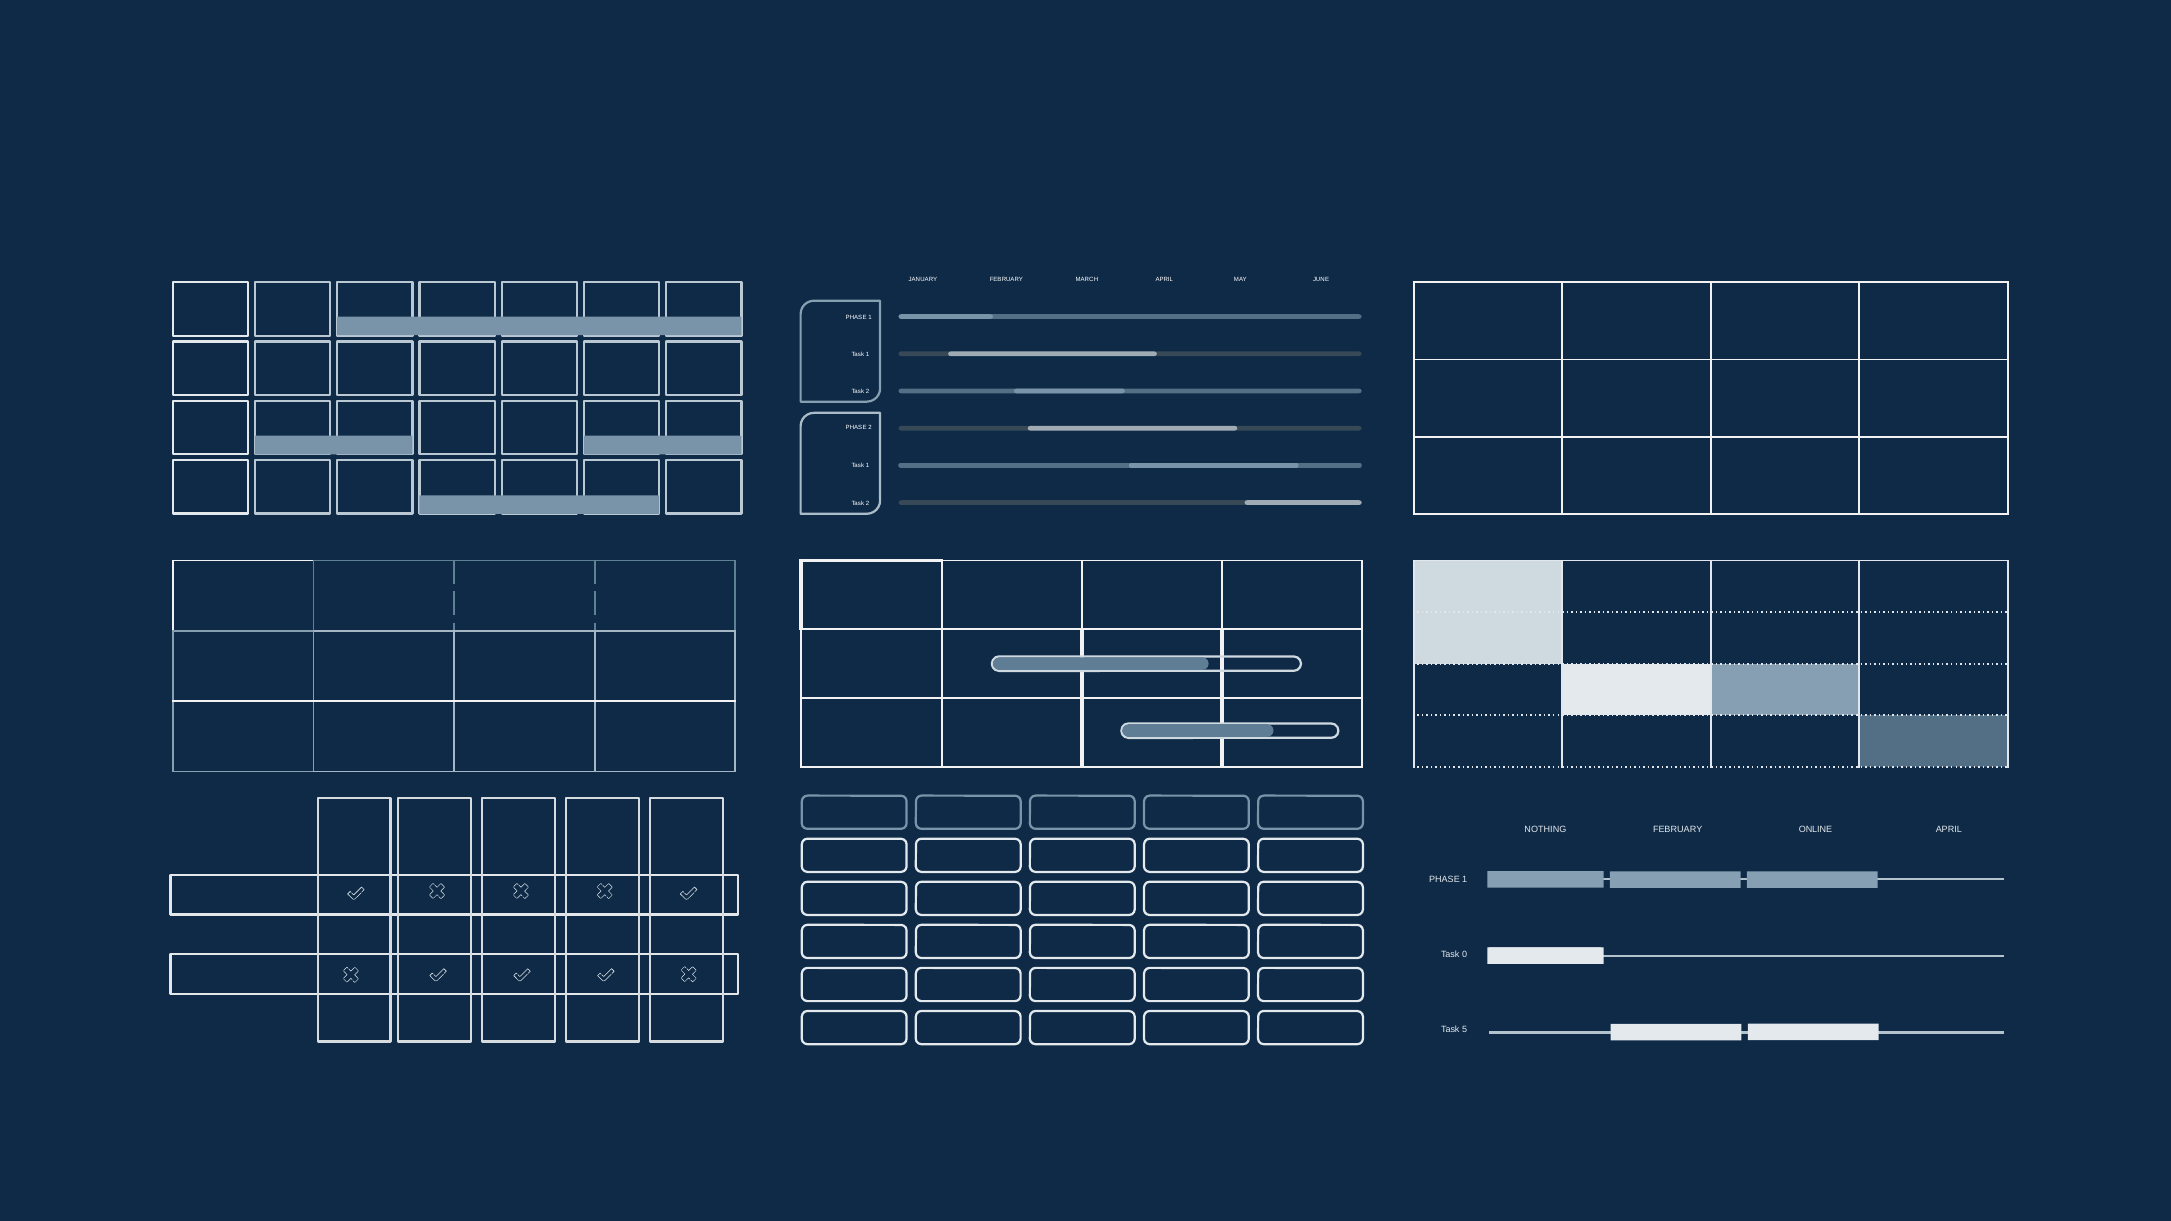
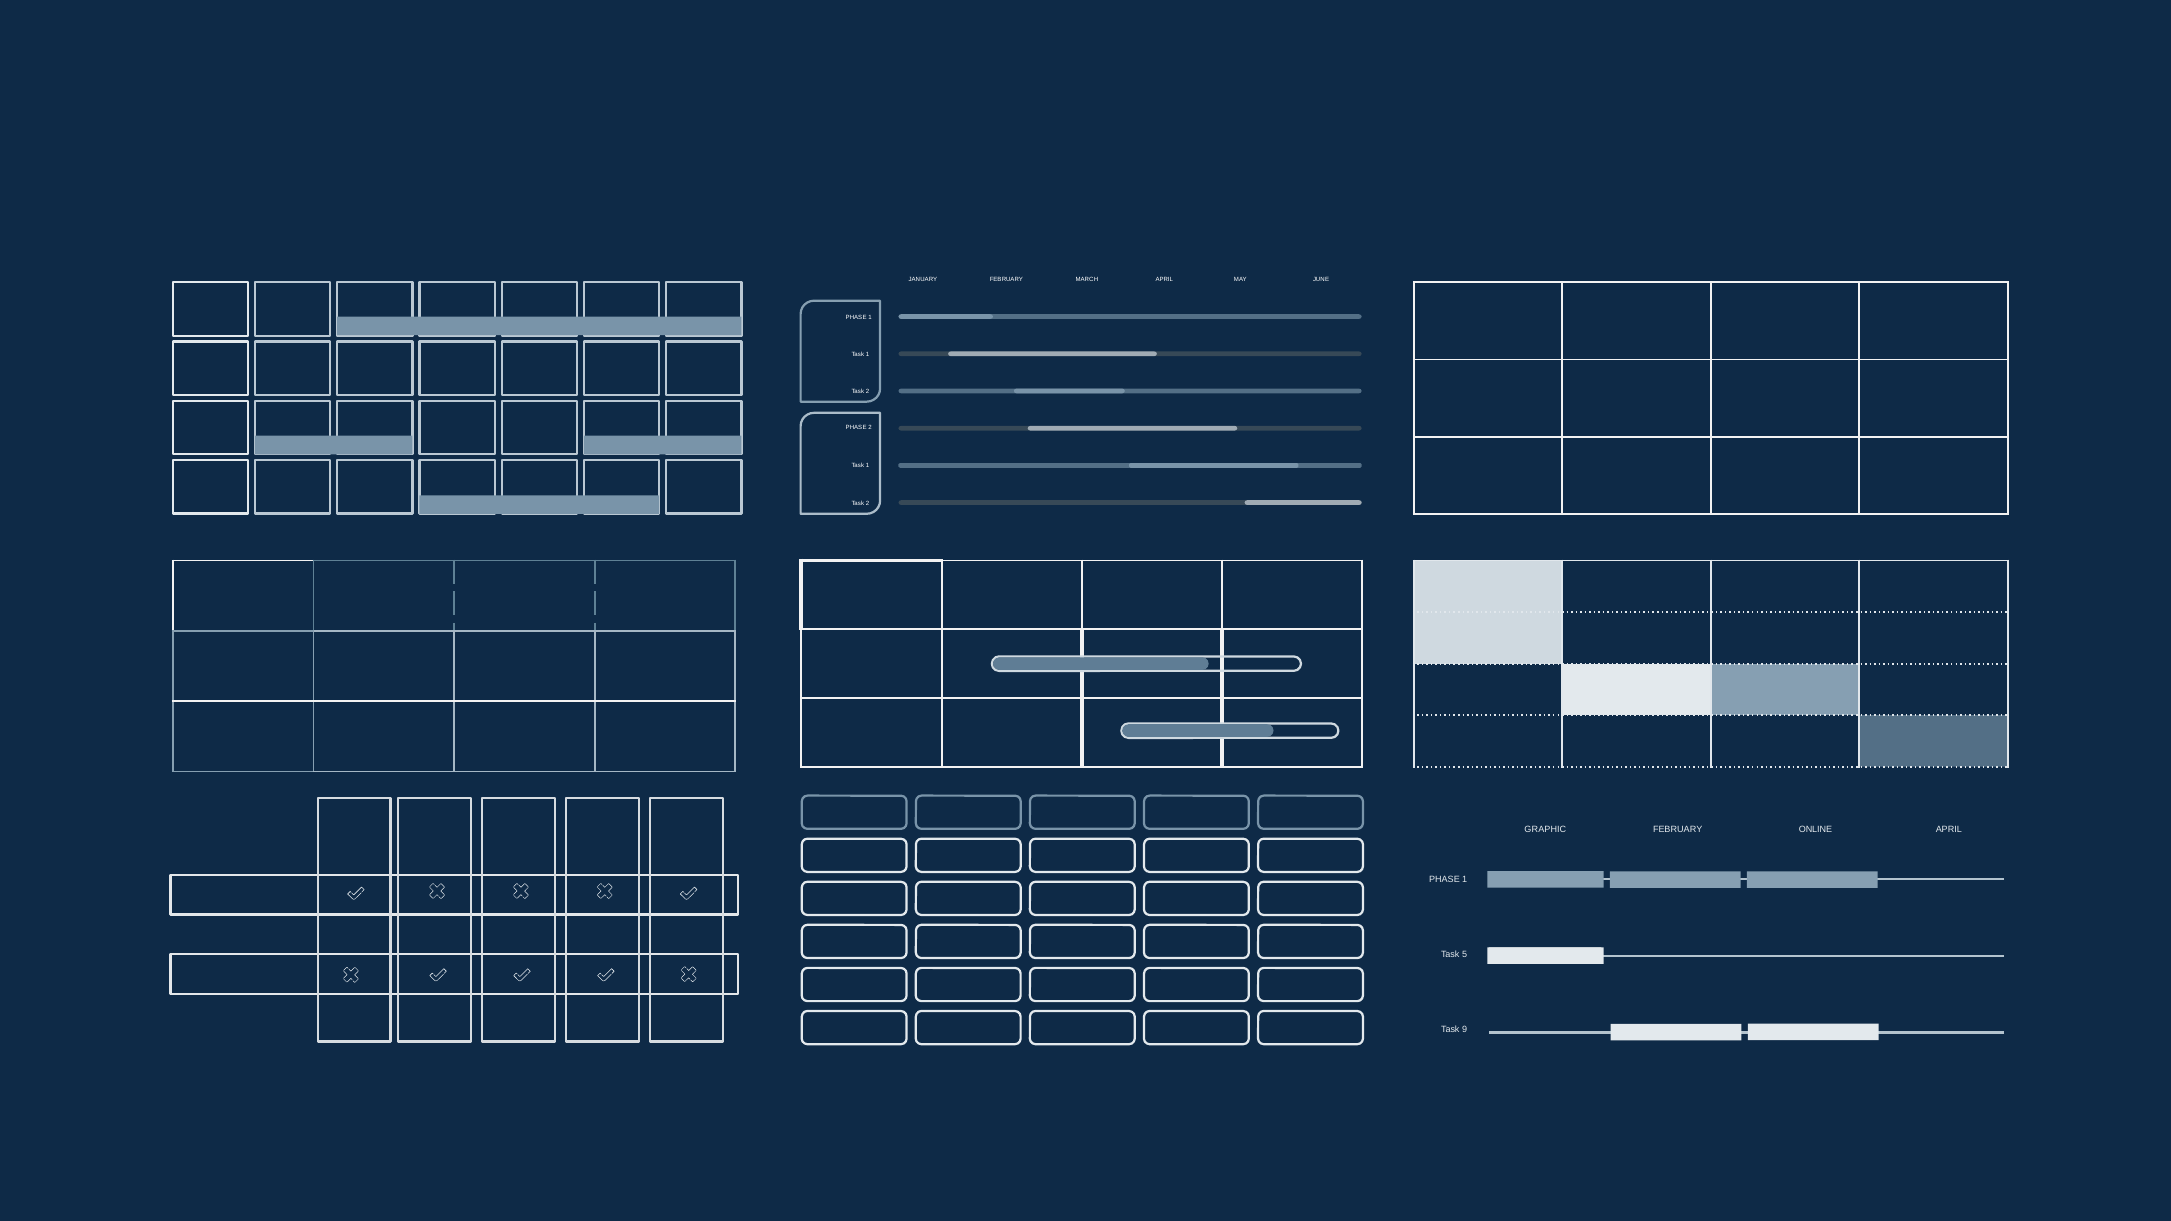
NOTHING: NOTHING -> GRAPHIC (1545, 830)
0: 0 -> 5 (1465, 955)
5: 5 -> 9 (1465, 1030)
